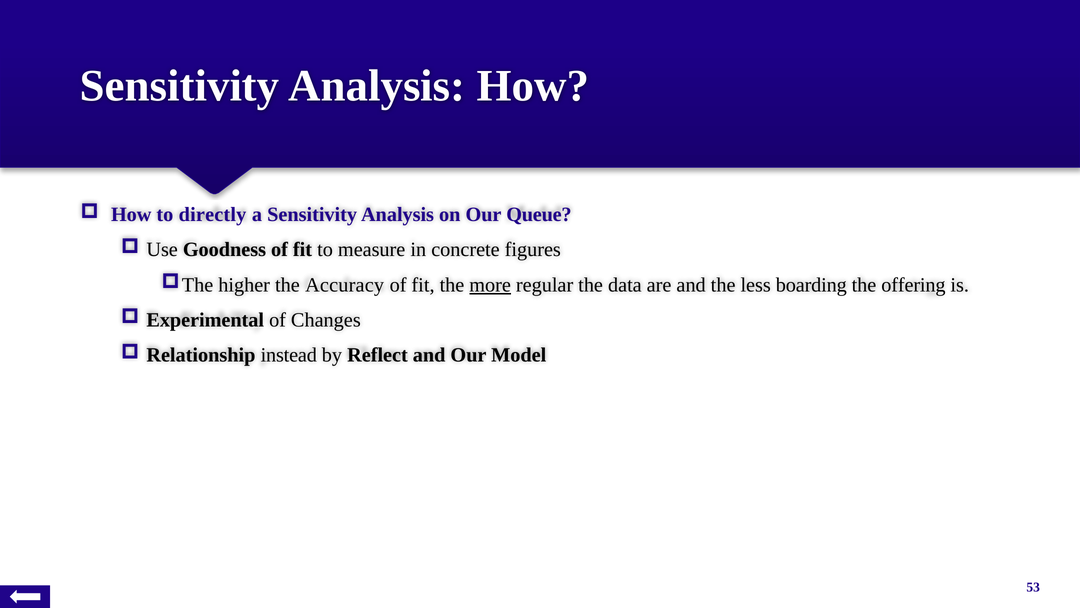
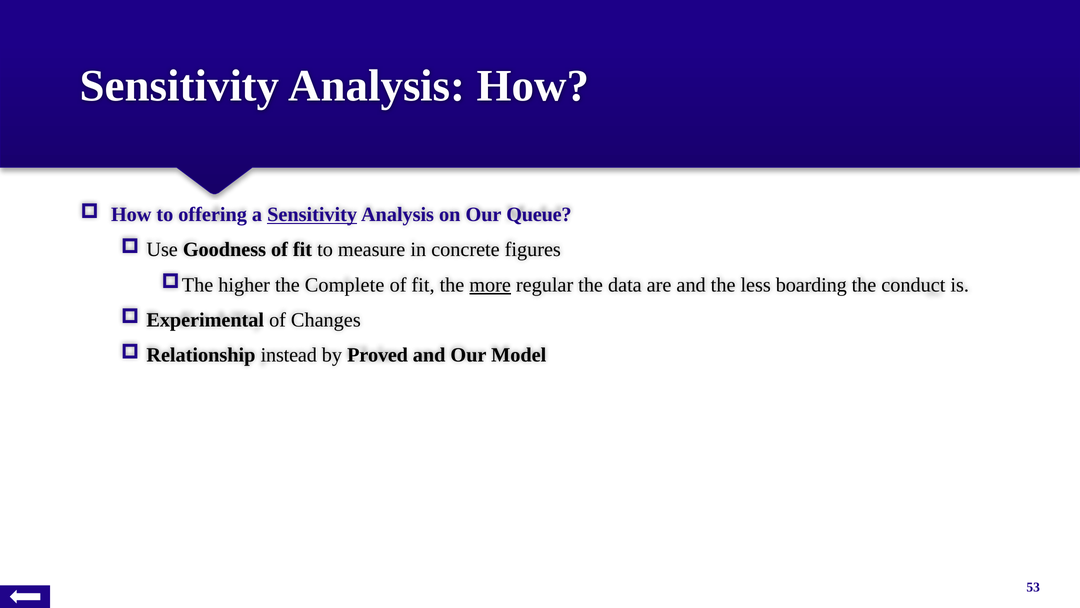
directly: directly -> offering (213, 214)
Sensitivity underline: none -> present (312, 214)
Accuracy: Accuracy -> Complete (345, 285)
offering: offering -> conduct (913, 285)
Reflect: Reflect -> Proved (378, 355)
